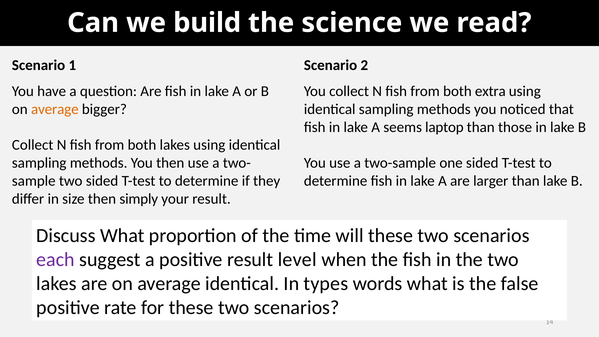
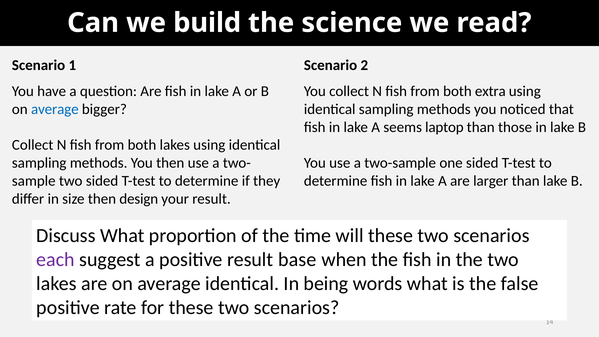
average colour: orange -> blue (55, 109)
simply: simply -> design (139, 199)
level: level -> base (297, 259)
types: types -> being (326, 283)
